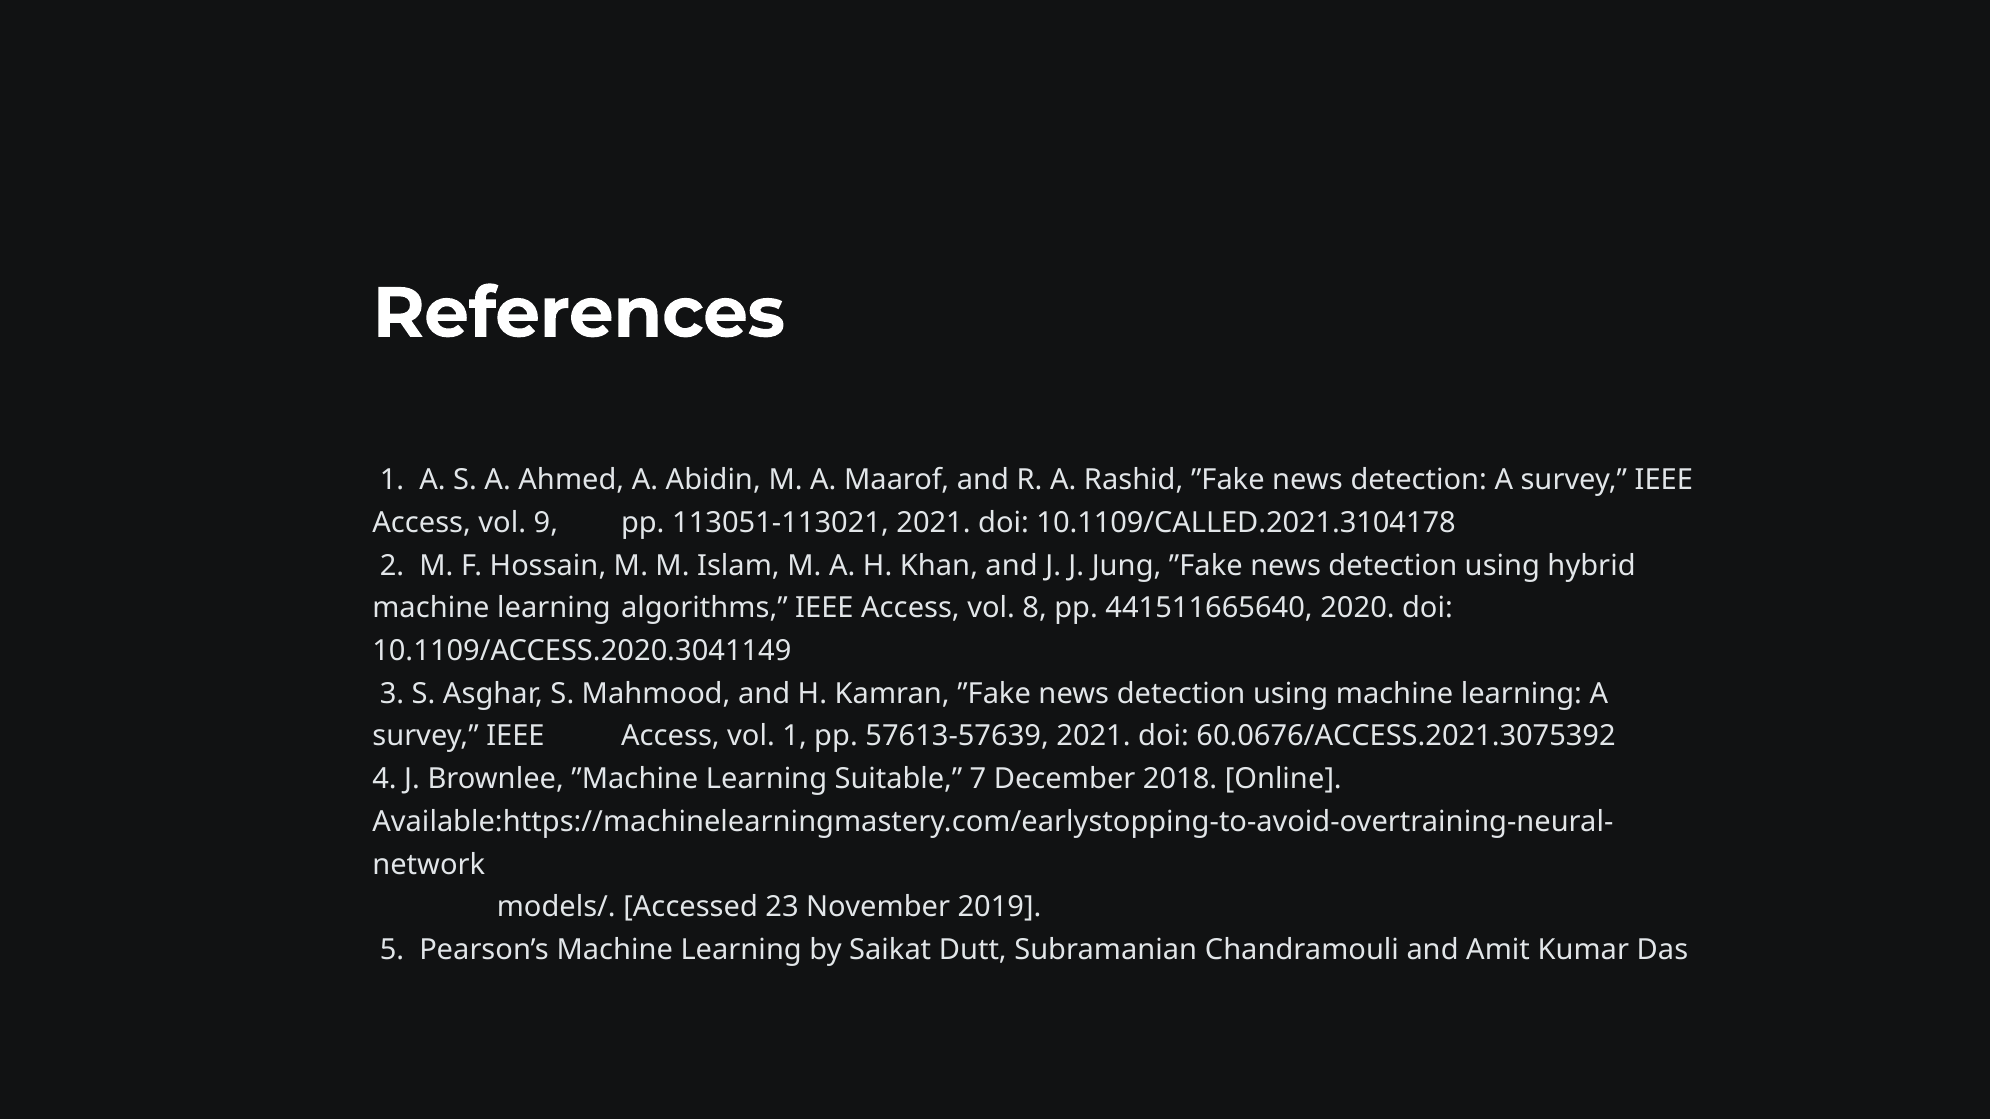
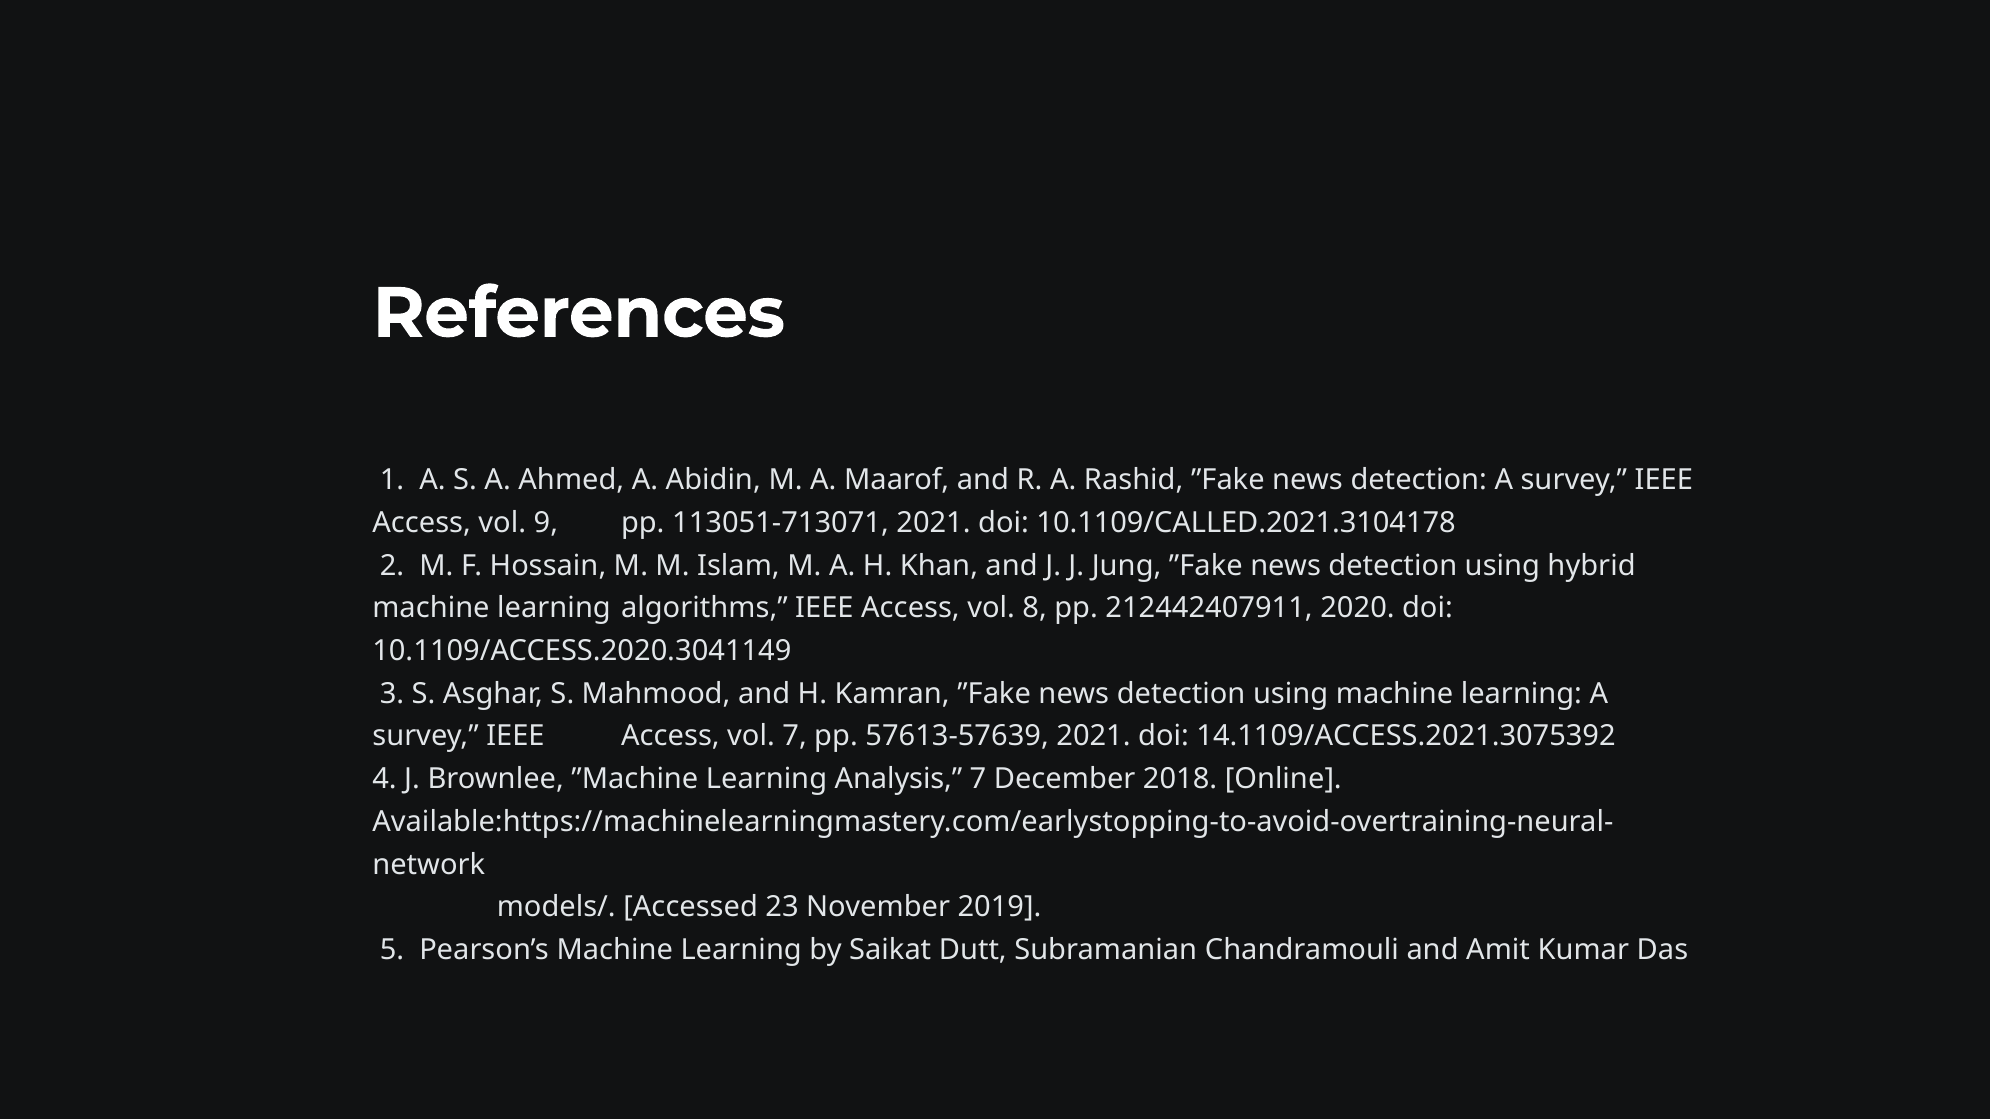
113051-113021: 113051-113021 -> 113051-713071 (780, 523)
441511665640: 441511665640 -> 212442407911 (1209, 609)
vol 1: 1 -> 7 (795, 737)
60.0676/ACCESS.2021.3075392: 60.0676/ACCESS.2021.3075392 -> 14.1109/ACCESS.2021.3075392 (1406, 737)
Suitable: Suitable -> Analysis (899, 779)
